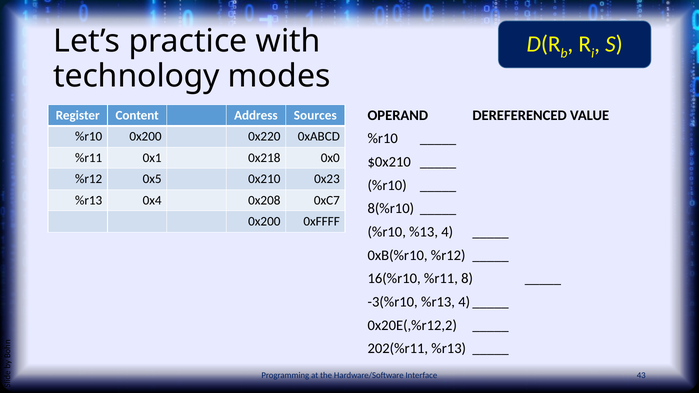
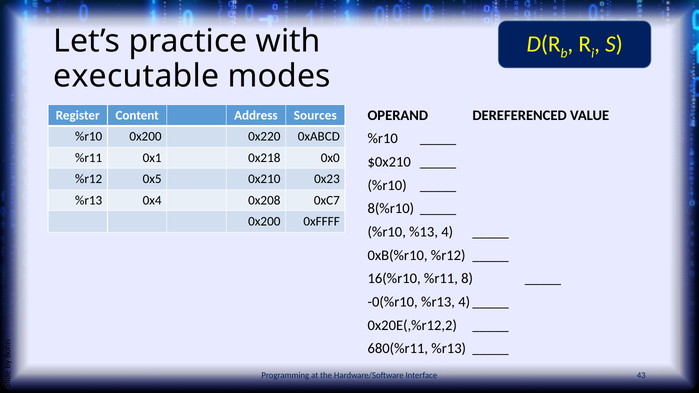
technology: technology -> executable (136, 76)
-3(%r10: -3(%r10 -> -0(%r10 (393, 302)
202(%r11: 202(%r11 -> 680(%r11 (398, 349)
